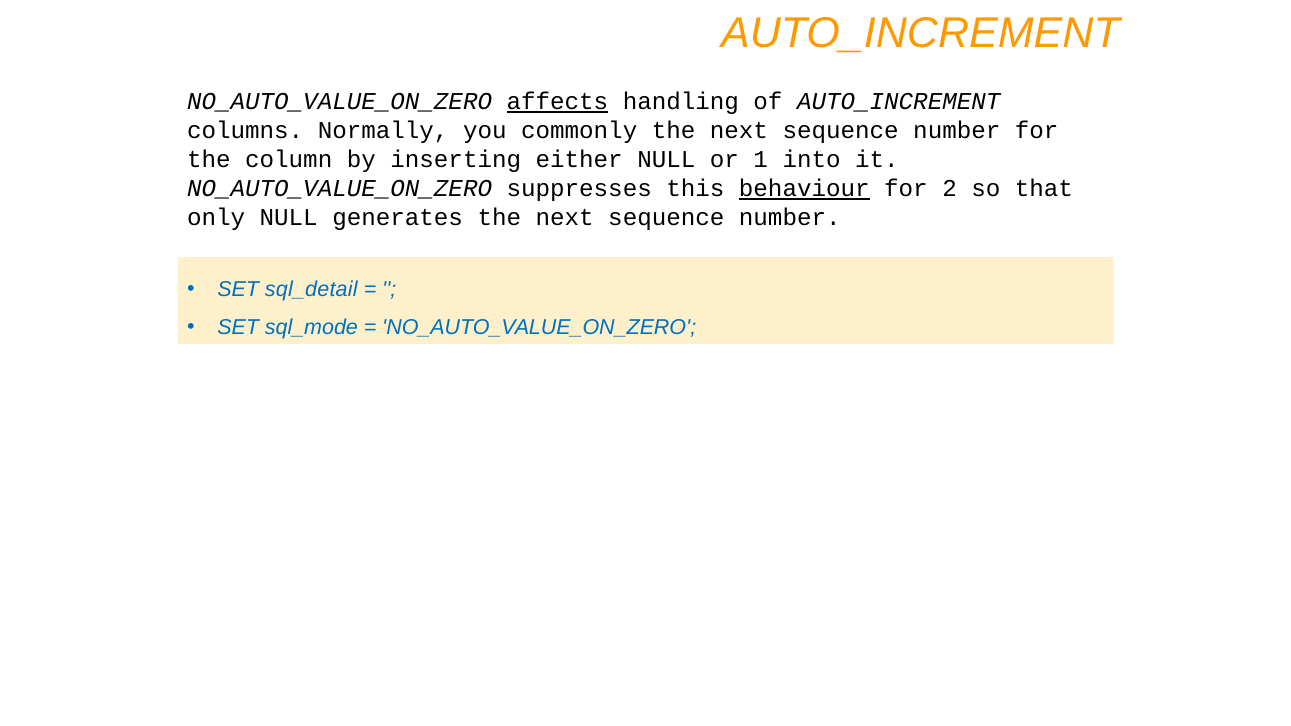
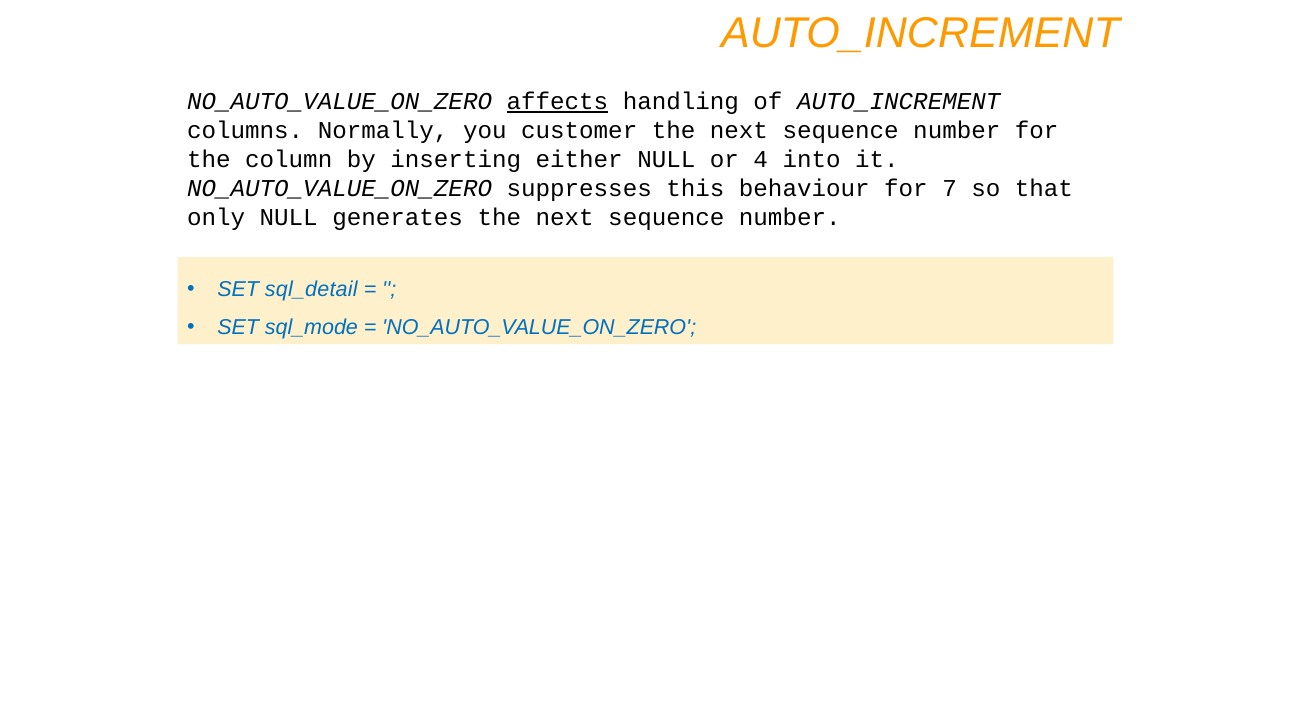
commonly: commonly -> customer (579, 131)
1: 1 -> 4 (761, 160)
behaviour underline: present -> none (804, 189)
2: 2 -> 7 (950, 189)
